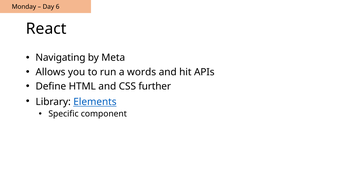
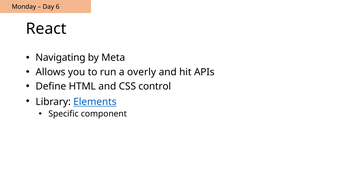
words: words -> overly (142, 72)
further: further -> control (155, 86)
